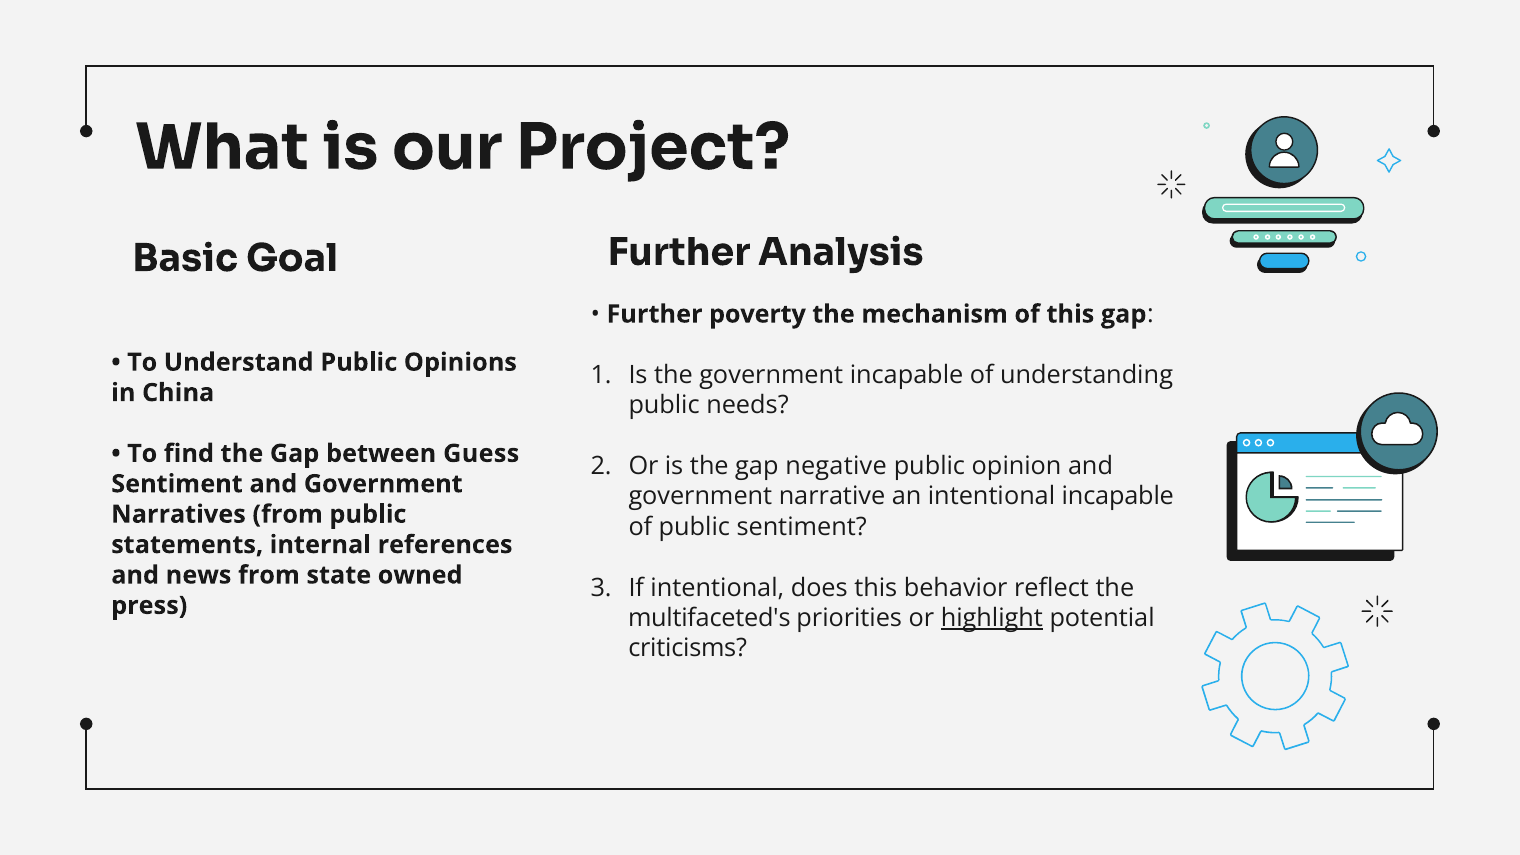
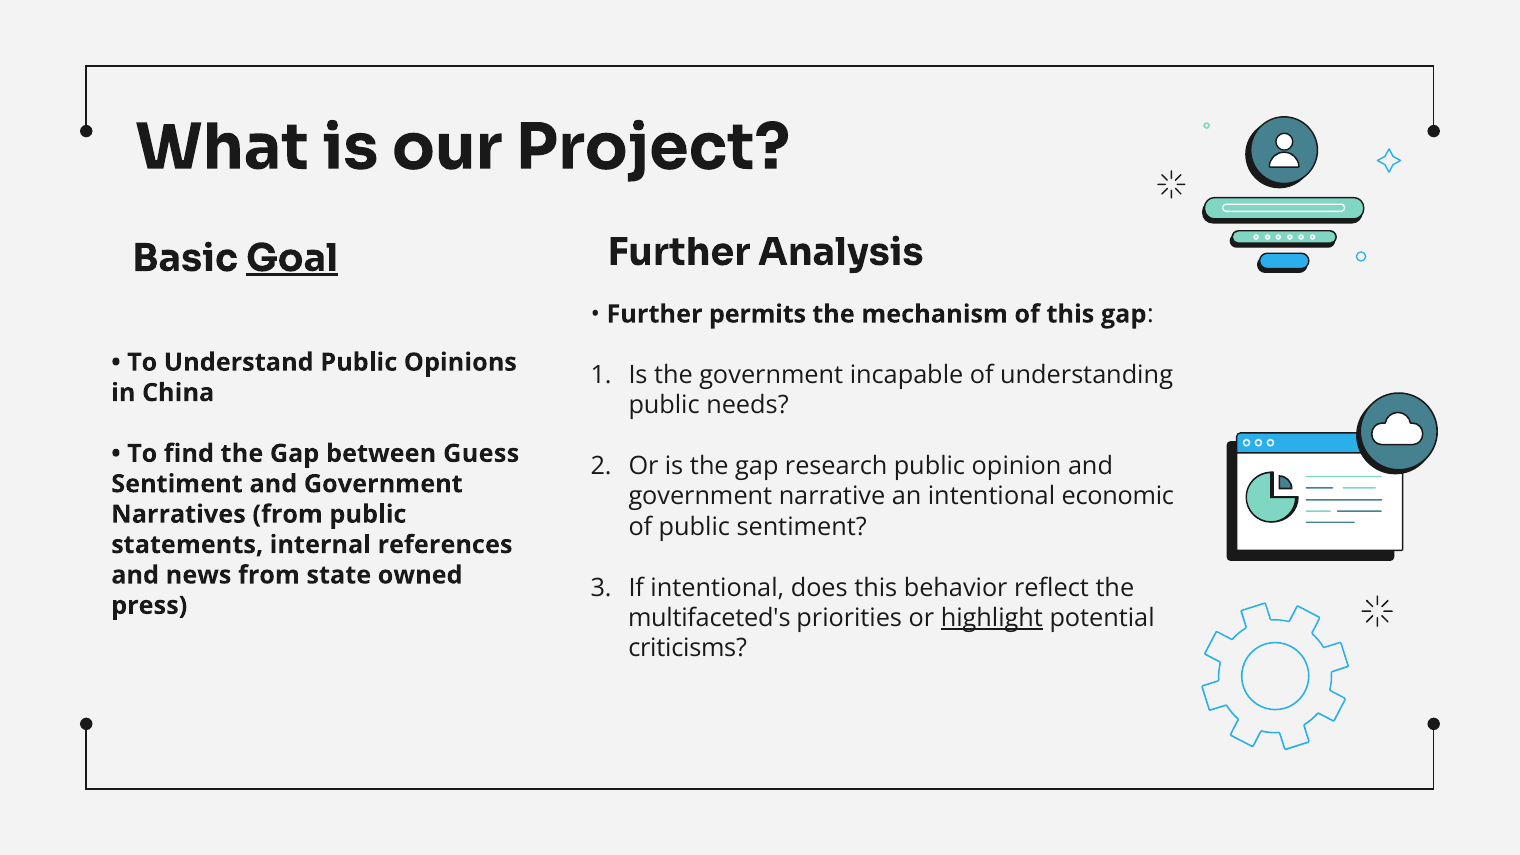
Goal underline: none -> present (292, 258)
poverty: poverty -> permits (757, 314)
negative: negative -> research (836, 466)
intentional incapable: incapable -> economic (1118, 497)
